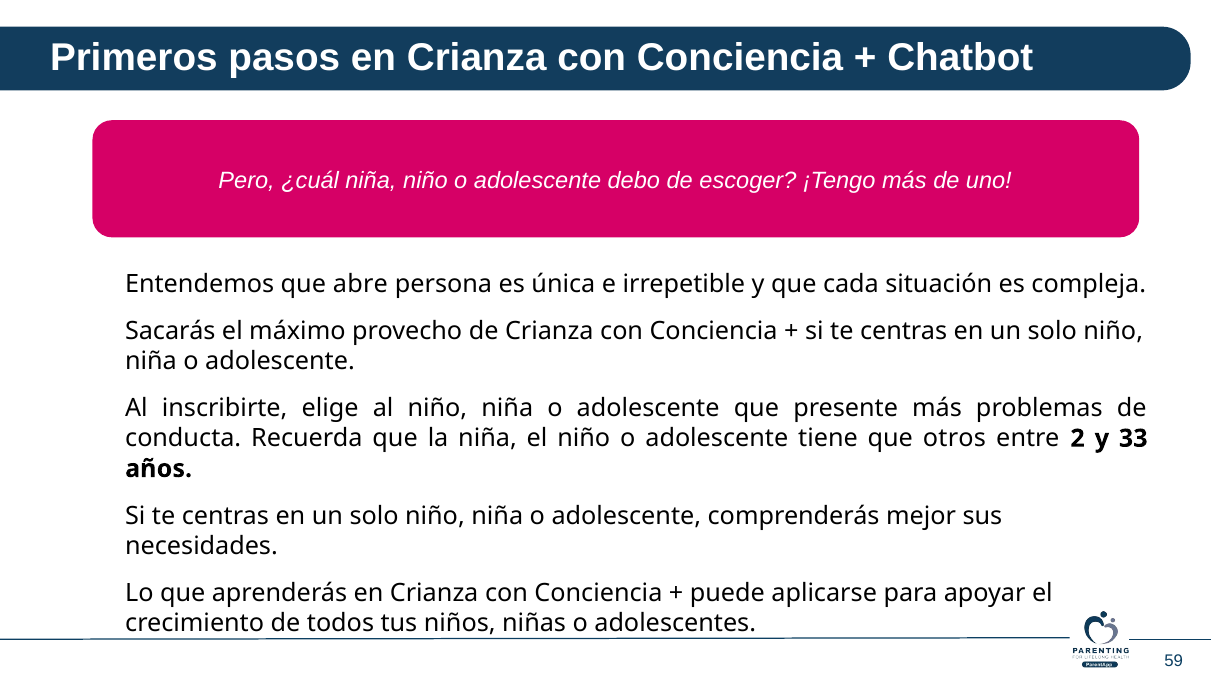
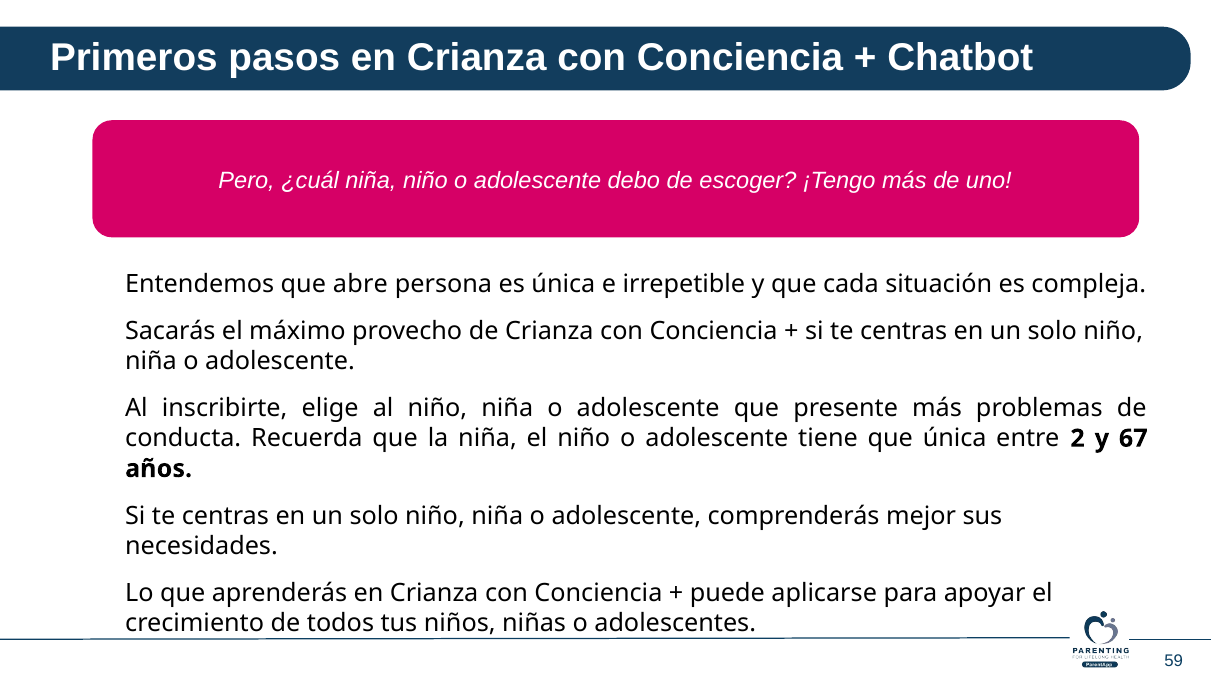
que otros: otros -> única (955, 439)
33: 33 -> 67 (1133, 439)
